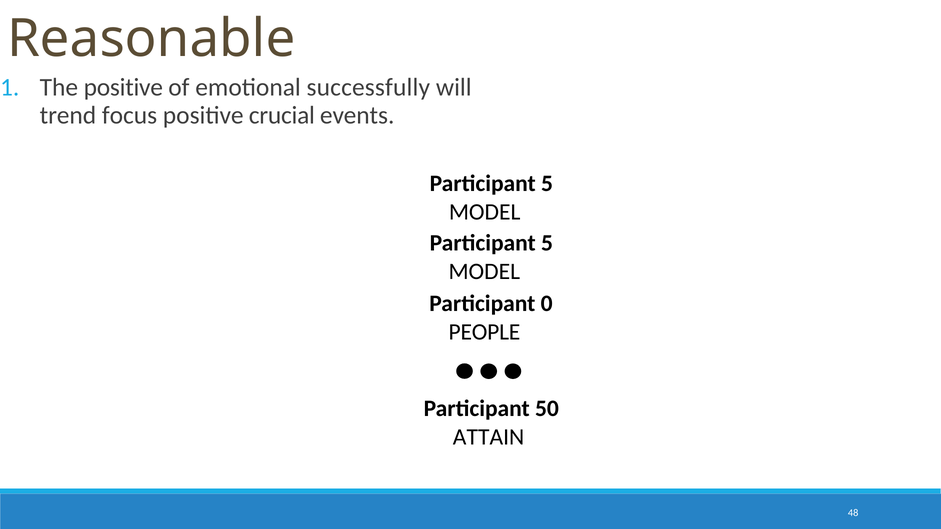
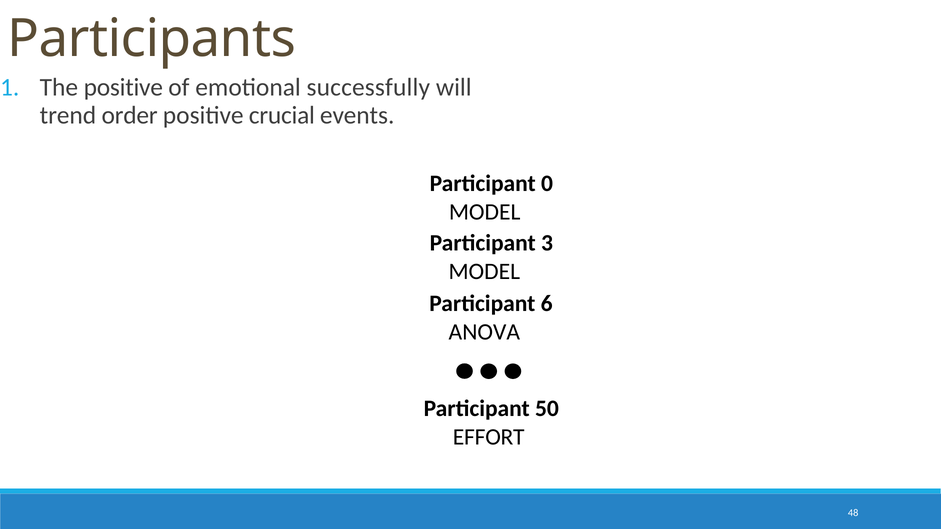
Reasonable: Reasonable -> Participants (152, 39)
focus: focus -> order (130, 115)
5: 5 -> 0 (547, 184)
5: 5 -> 3 (547, 243)
0: 0 -> 6 (547, 304)
PEOPLE: PEOPLE -> ANOVA (484, 332)
ATTAIN: ATTAIN -> EFFORT (489, 437)
